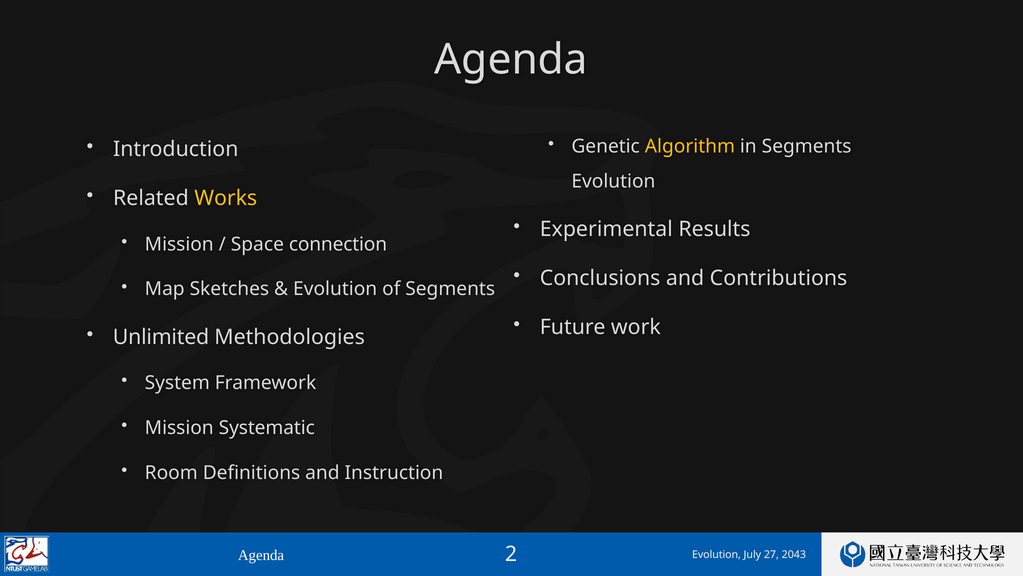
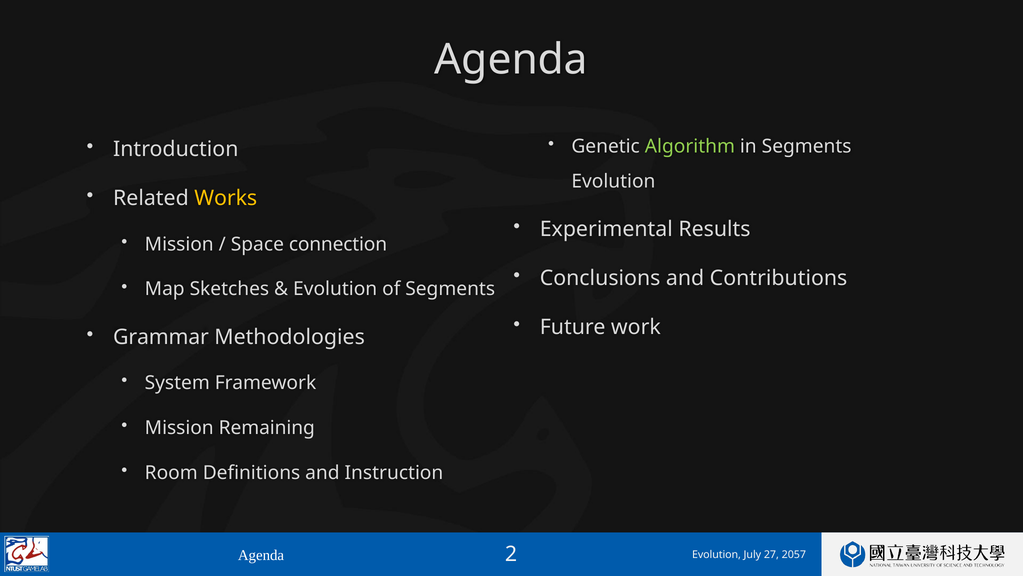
Algorithm colour: yellow -> light green (690, 146)
Unlimited: Unlimited -> Grammar (161, 337)
Systematic: Systematic -> Remaining (267, 427)
2043: 2043 -> 2057 (794, 554)
